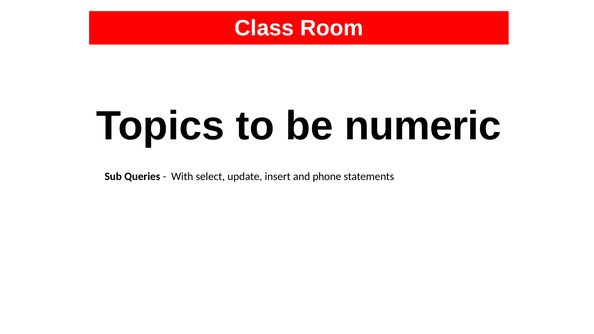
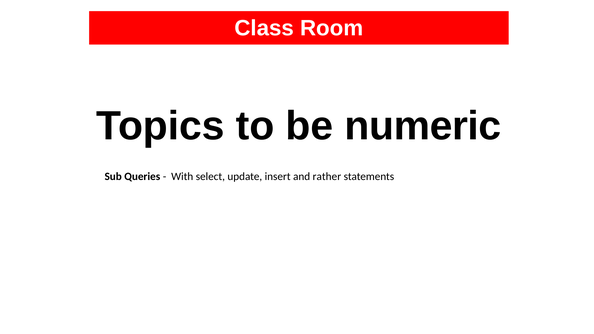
phone: phone -> rather (327, 177)
